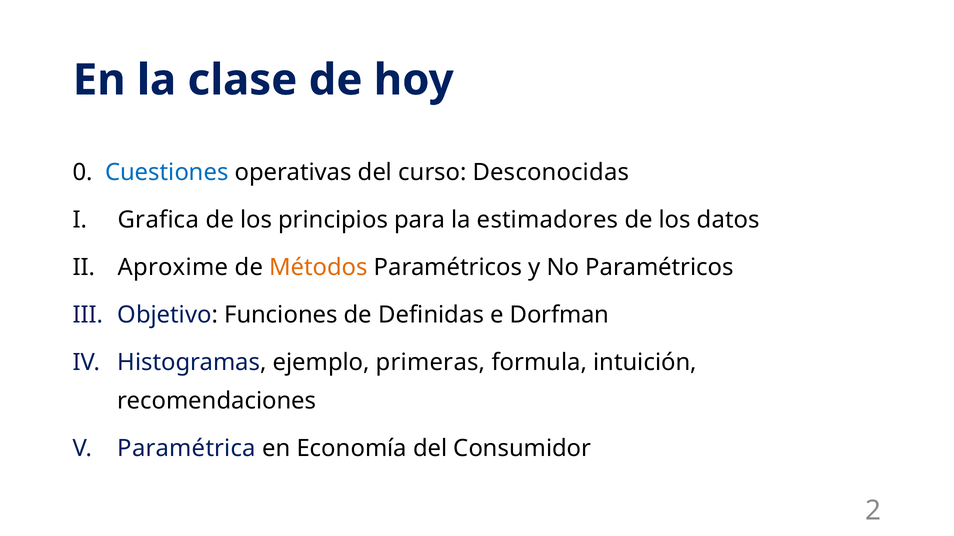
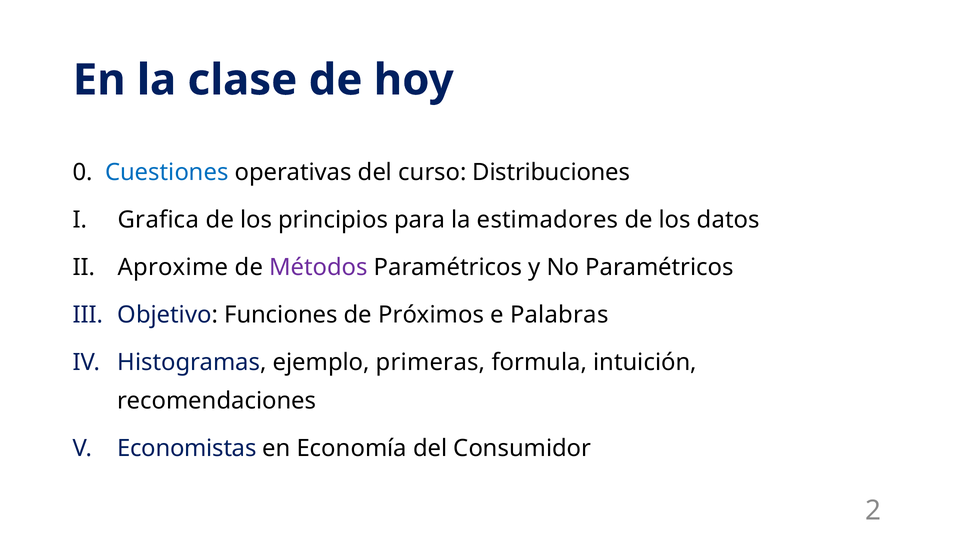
Desconocidas: Desconocidas -> Distribuciones (551, 172)
Métodos colour: orange -> purple (318, 268)
Definidas: Definidas -> Próximos (431, 315)
Dorfman: Dorfman -> Palabras (559, 315)
Paramétrica: Paramétrica -> Economistas (187, 449)
